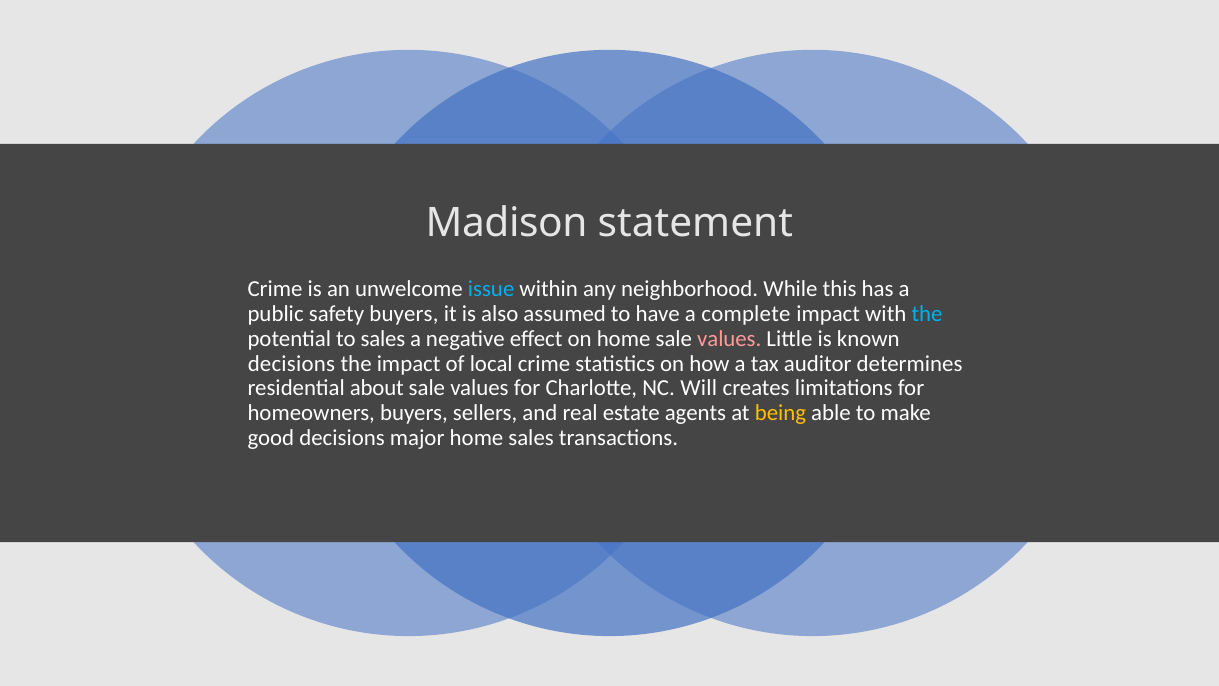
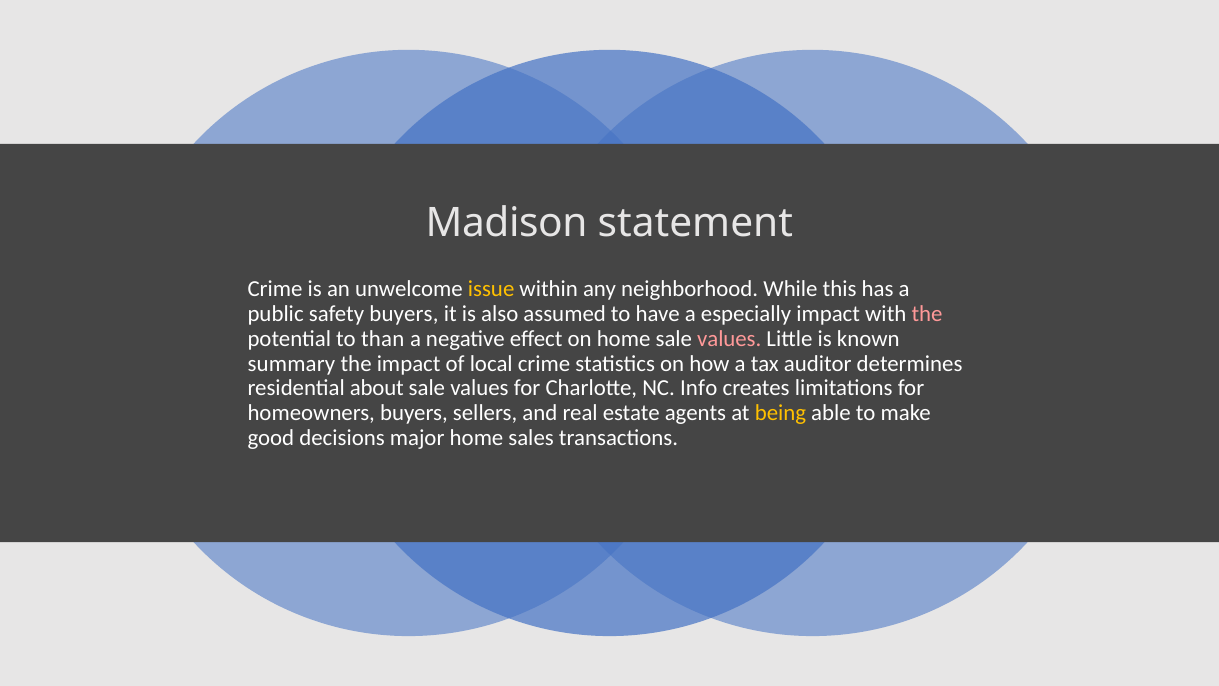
issue colour: light blue -> yellow (491, 289)
complete: complete -> especially (746, 314)
the colour: light blue -> pink (927, 314)
to sales: sales -> than (383, 339)
decisions: decisions -> summary (291, 363)
Will: Will -> Info (699, 388)
